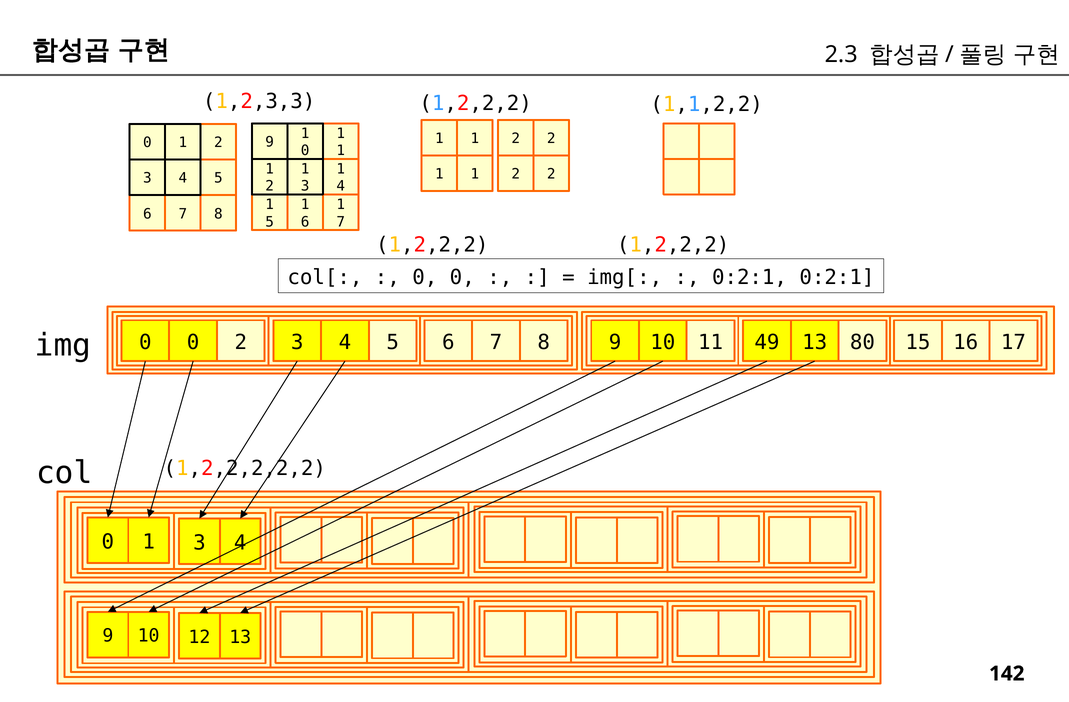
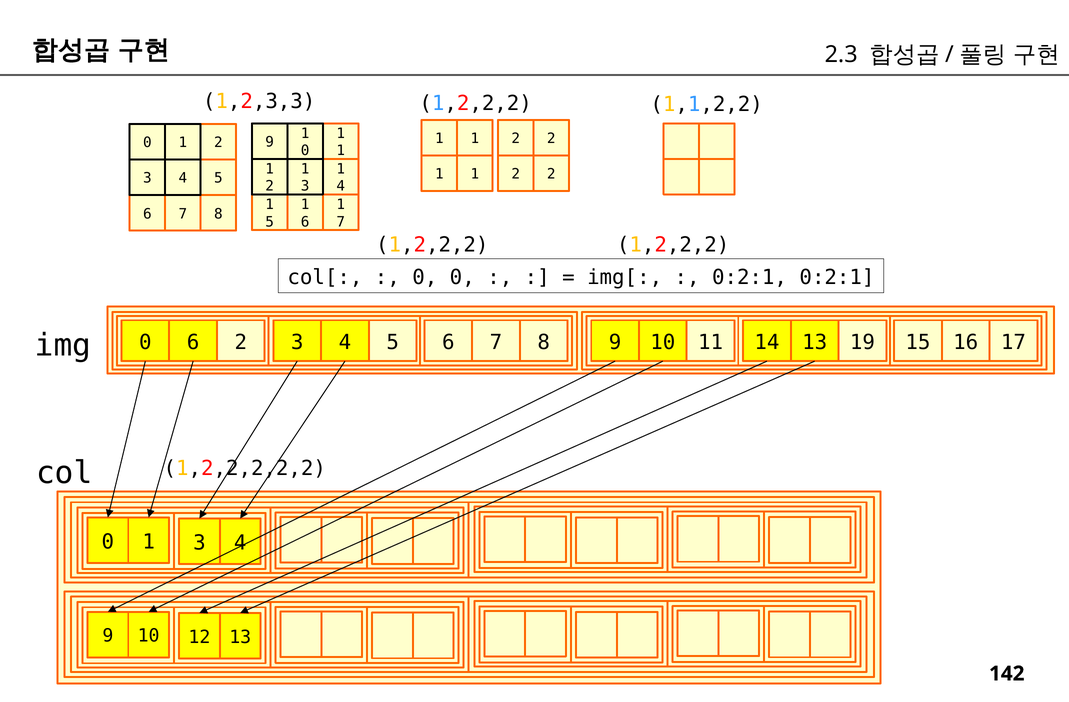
0: 0 -> 6 (193, 342)
49: 49 -> 14 (767, 342)
80: 80 -> 19 (862, 342)
